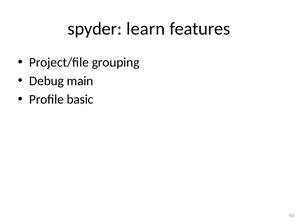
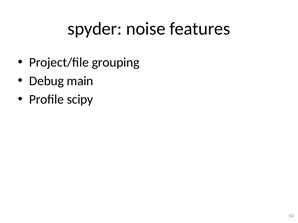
learn: learn -> noise (146, 29)
basic: basic -> scipy (80, 100)
